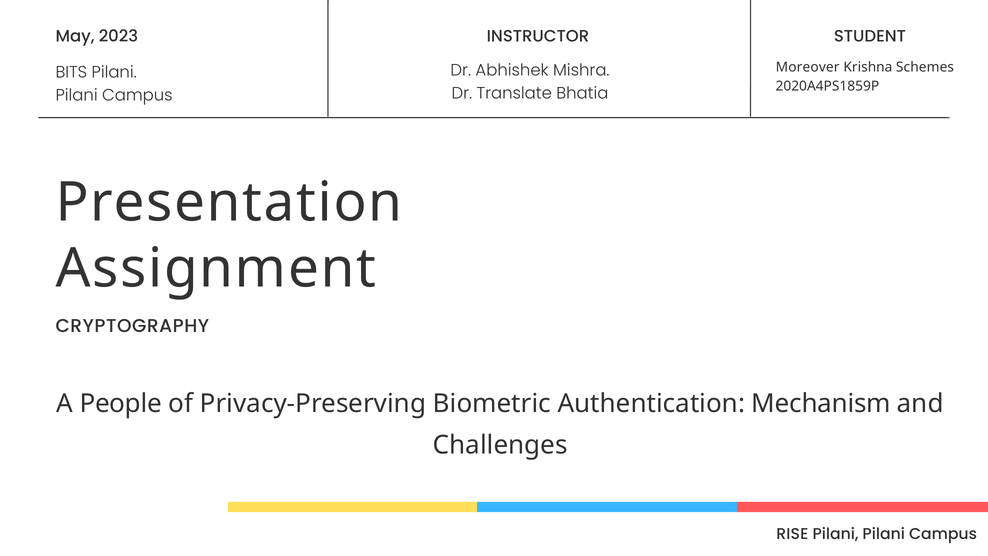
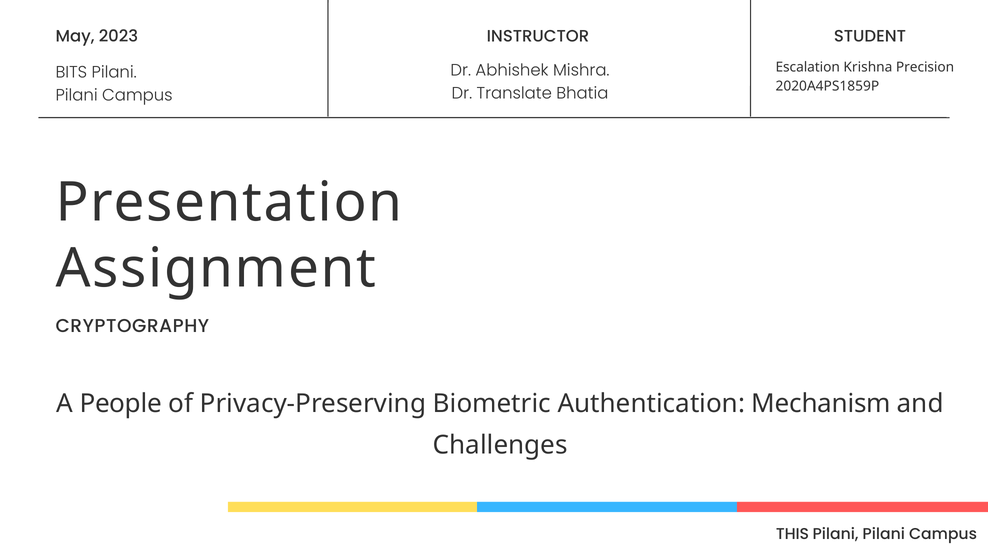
Moreover: Moreover -> Escalation (808, 67)
Schemes: Schemes -> Precision (925, 67)
RISE: RISE -> THIS (792, 534)
